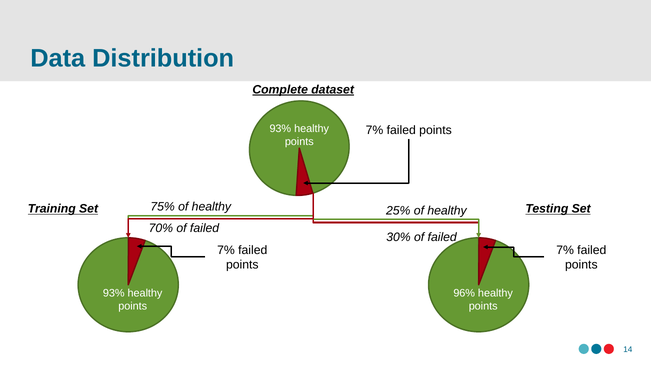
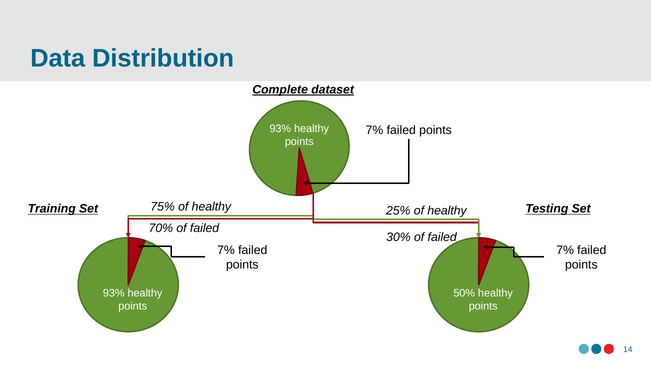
96%: 96% -> 50% (464, 293)
